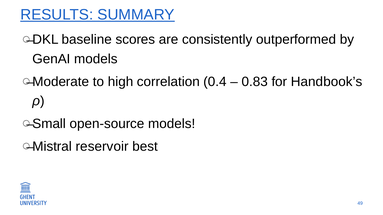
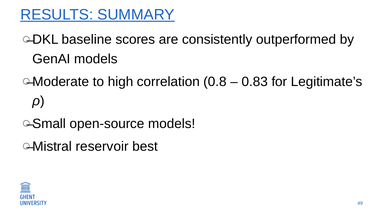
0.4: 0.4 -> 0.8 (215, 82)
Handbook’s: Handbook’s -> Legitimate’s (327, 82)
